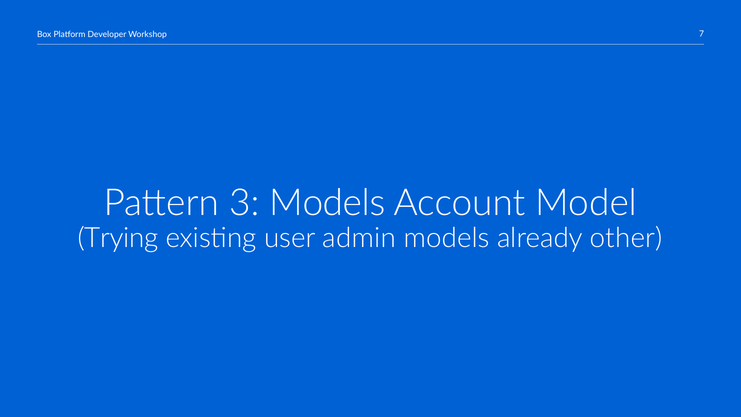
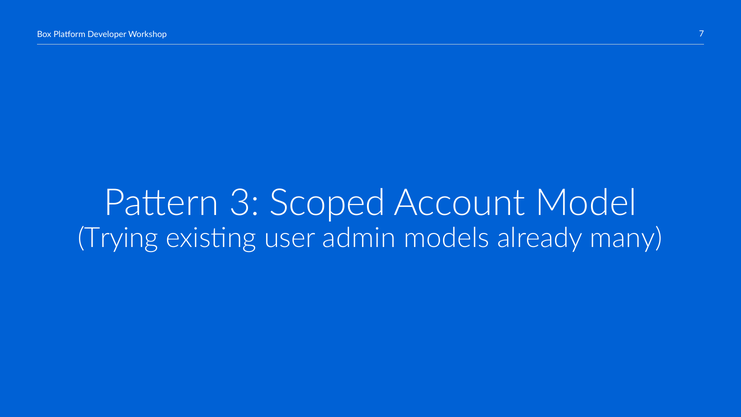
3 Models: Models -> Scoped (327, 203)
other: other -> many (626, 238)
